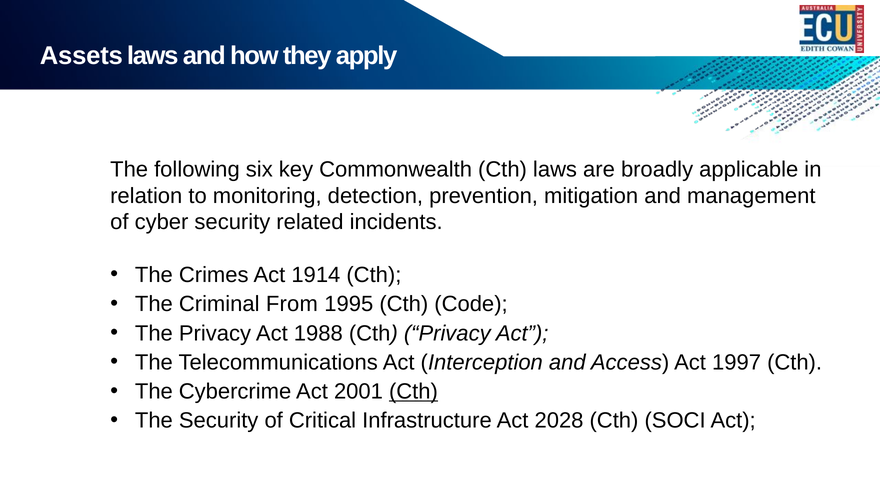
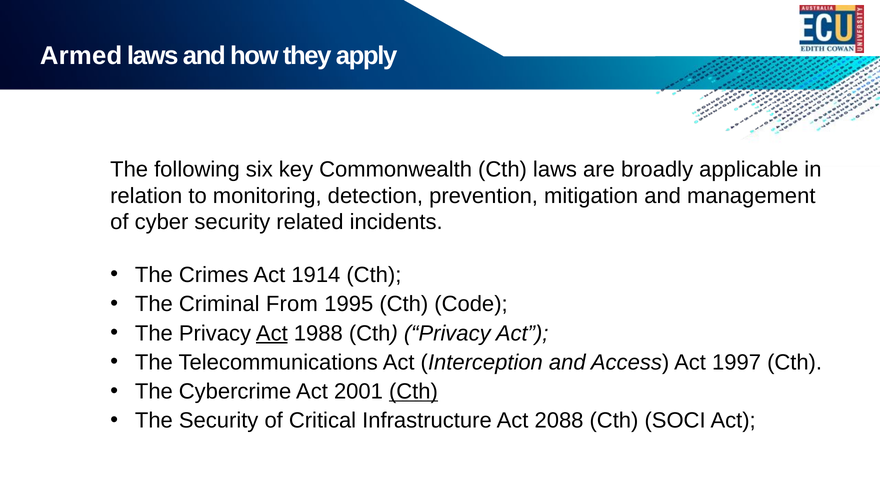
Assets: Assets -> Armed (81, 56)
Act underline: none -> present (272, 333)
2028: 2028 -> 2088 (559, 421)
